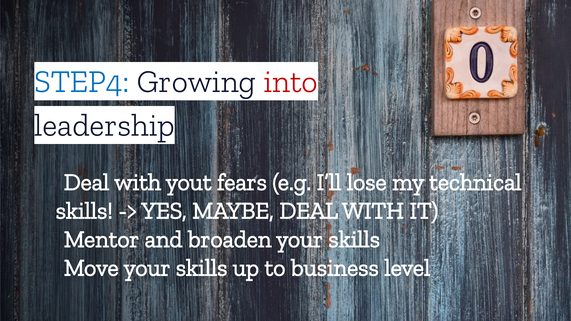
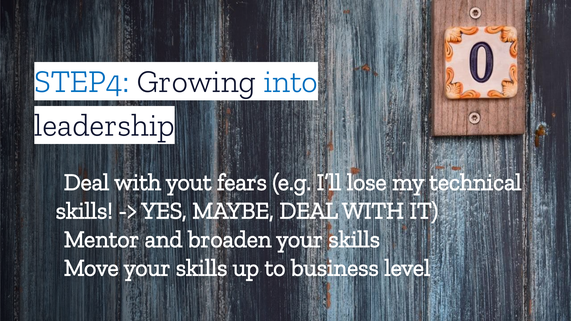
into colour: red -> blue (291, 82)
